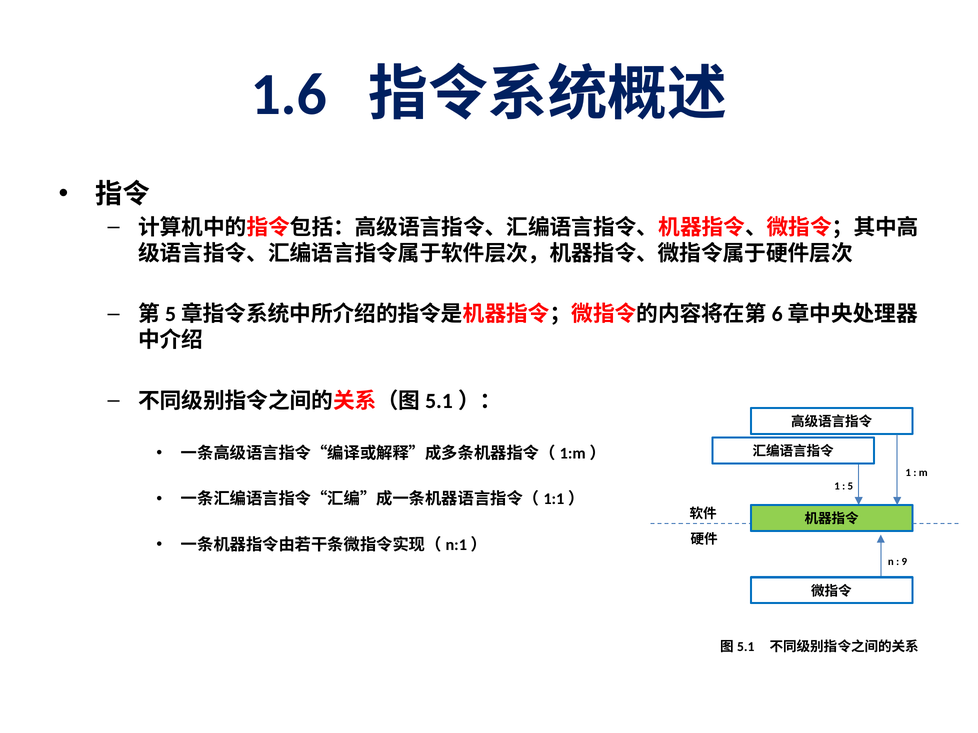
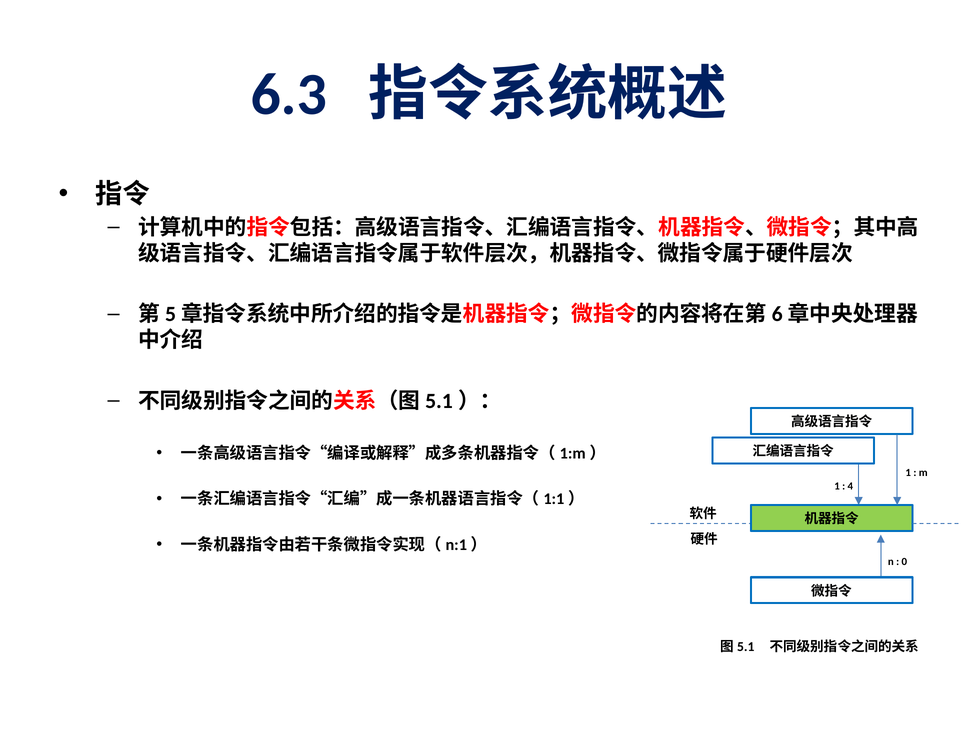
1.6: 1.6 -> 6.3 (289, 95)
5: 5 -> 4 (850, 486)
9: 9 -> 0 (904, 562)
